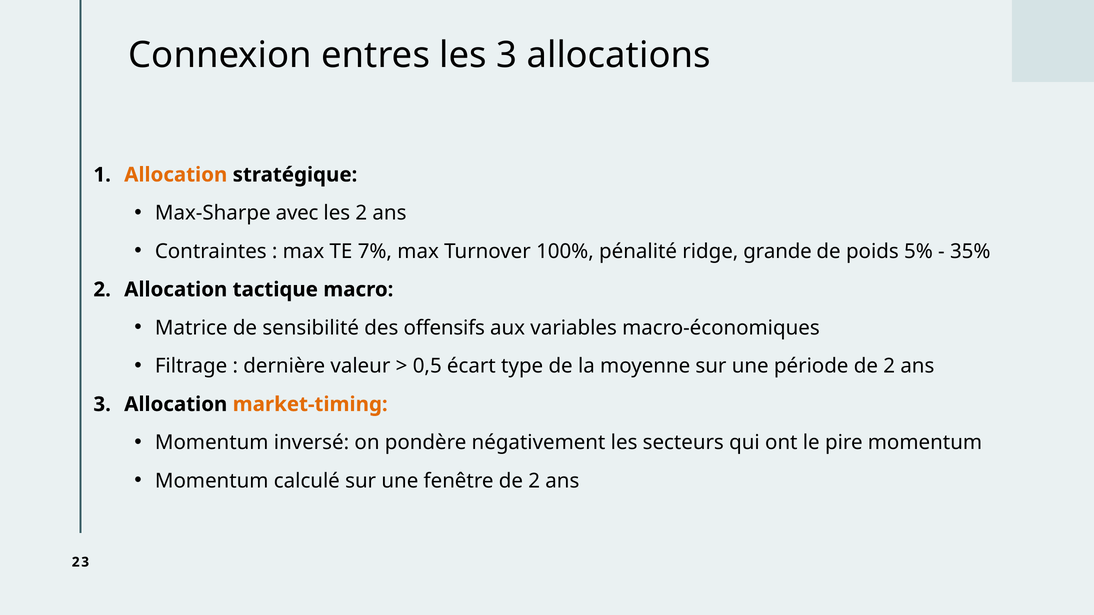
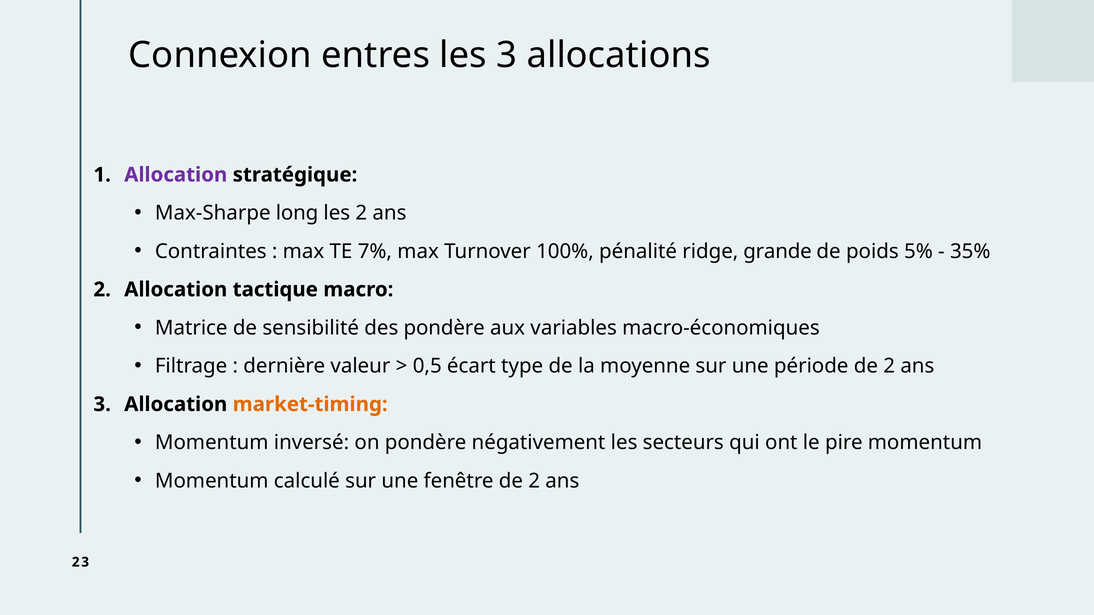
Allocation colour: orange -> purple (176, 175)
avec: avec -> long (297, 213)
des offensifs: offensifs -> pondère (444, 328)
